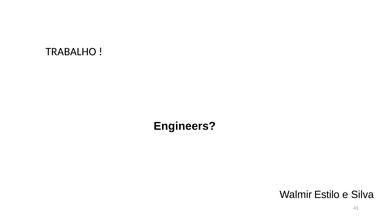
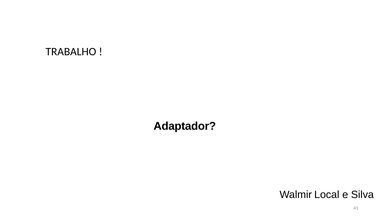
Engineers: Engineers -> Adaptador (185, 126)
Estilo: Estilo -> Local (327, 195)
